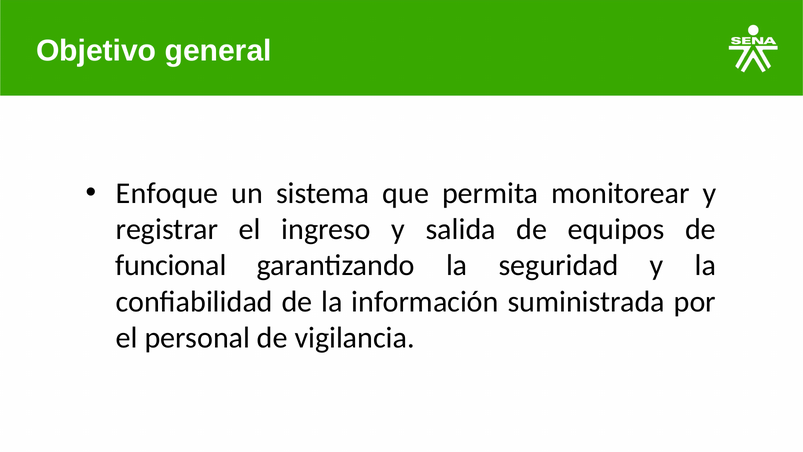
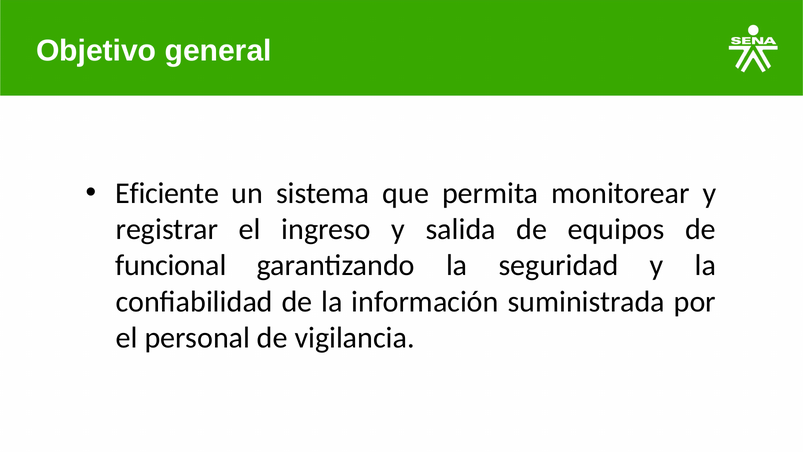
Enfoque: Enfoque -> Eficiente (167, 193)
